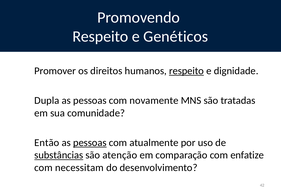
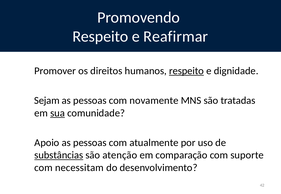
Genéticos: Genéticos -> Reafirmar (176, 37)
Dupla: Dupla -> Sejam (47, 101)
sua underline: none -> present (58, 113)
Então: Então -> Apoio (47, 143)
pessoas underline: present -> none (90, 143)
enfatize: enfatize -> suporte (247, 156)
